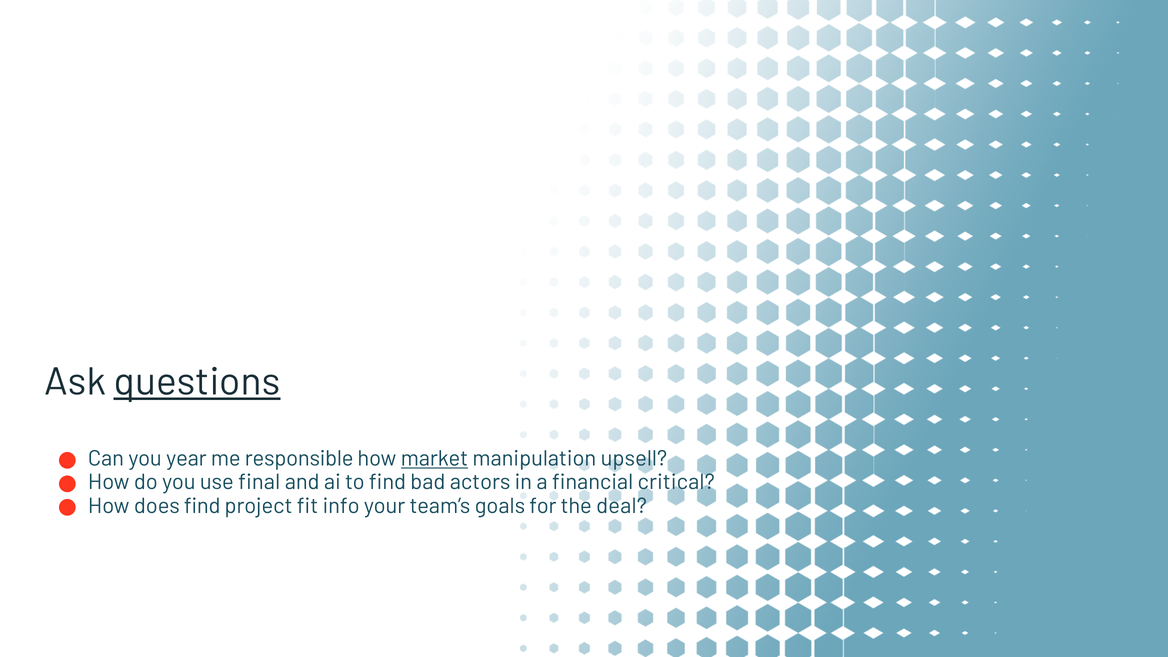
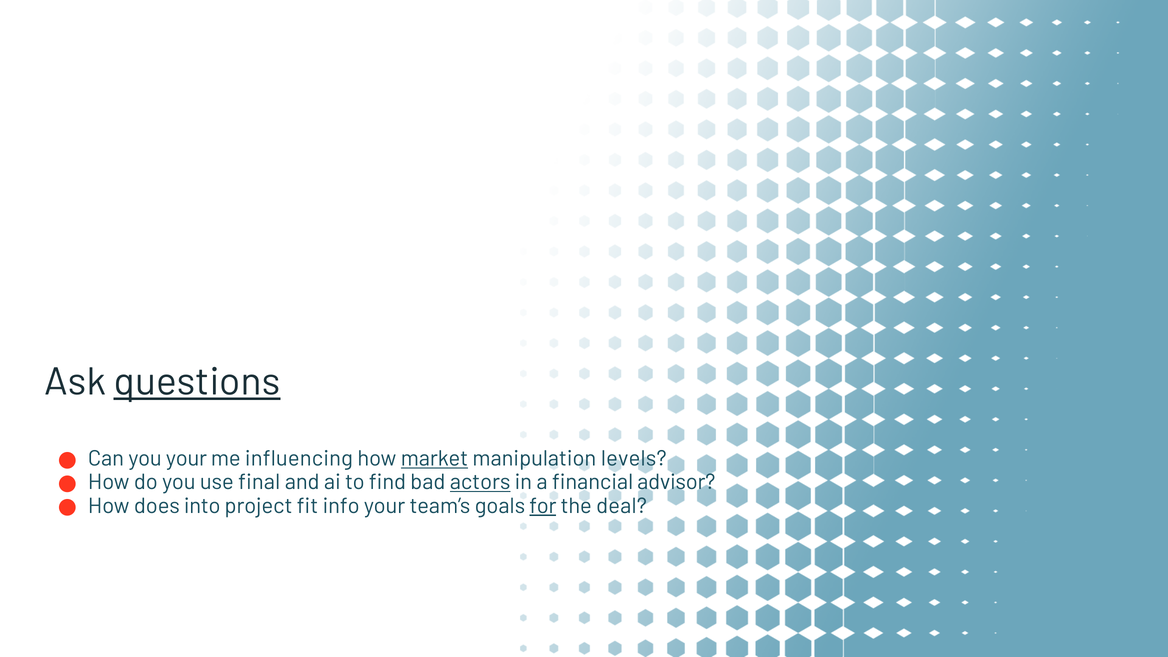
you year: year -> your (186, 458)
responsible: responsible -> influencing (299, 458)
upsell: upsell -> levels (634, 458)
actors underline: none -> present (480, 482)
critical: critical -> advisor (676, 482)
does find: find -> into (202, 506)
for underline: none -> present (543, 506)
